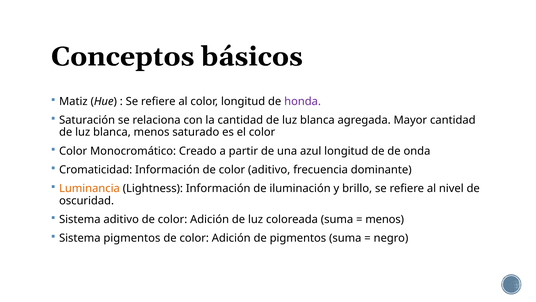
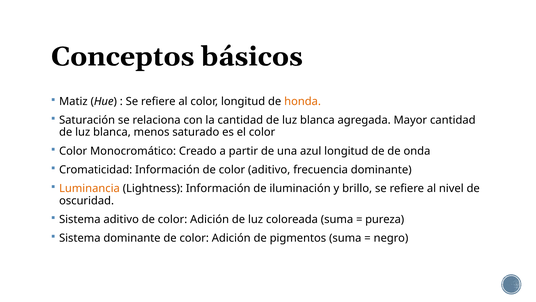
honda colour: purple -> orange (303, 101)
menos: menos -> pureza (385, 219)
Sistema pigmentos: pigmentos -> dominante (132, 238)
